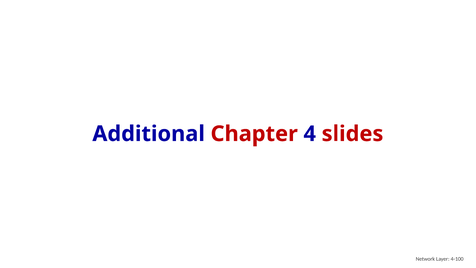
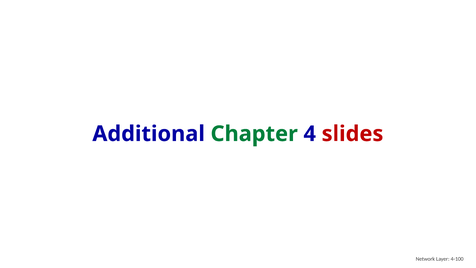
Chapter colour: red -> green (254, 134)
